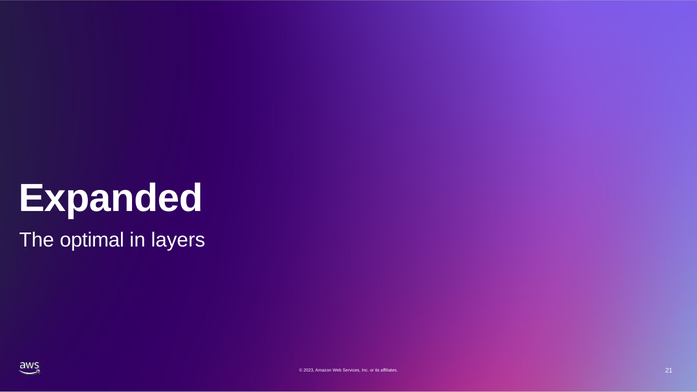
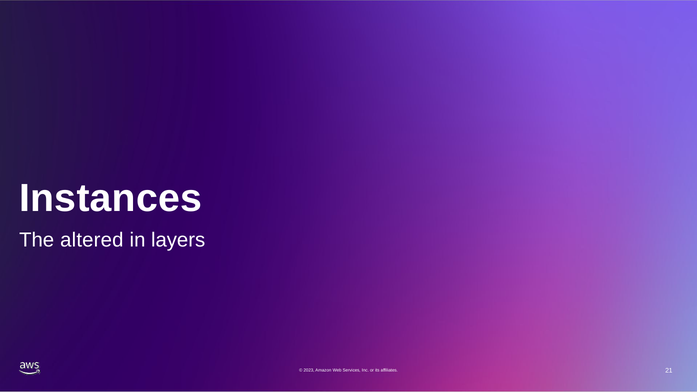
Expanded: Expanded -> Instances (111, 198)
optimal: optimal -> altered (92, 240)
